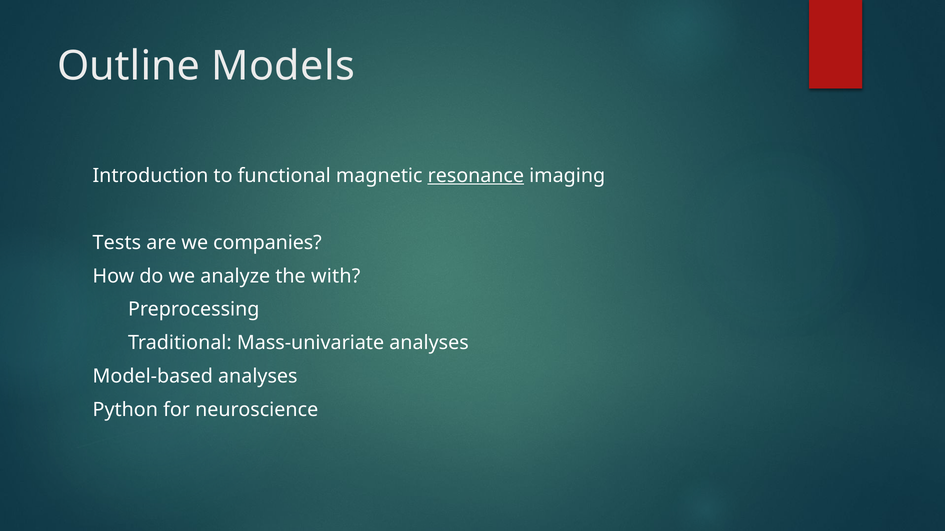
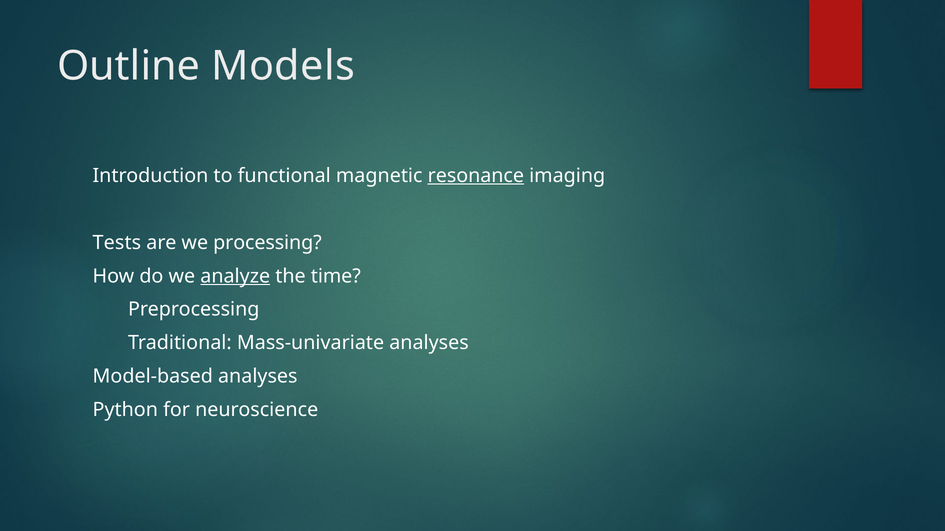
companies: companies -> processing (267, 243)
analyze underline: none -> present (235, 276)
with: with -> time (336, 276)
